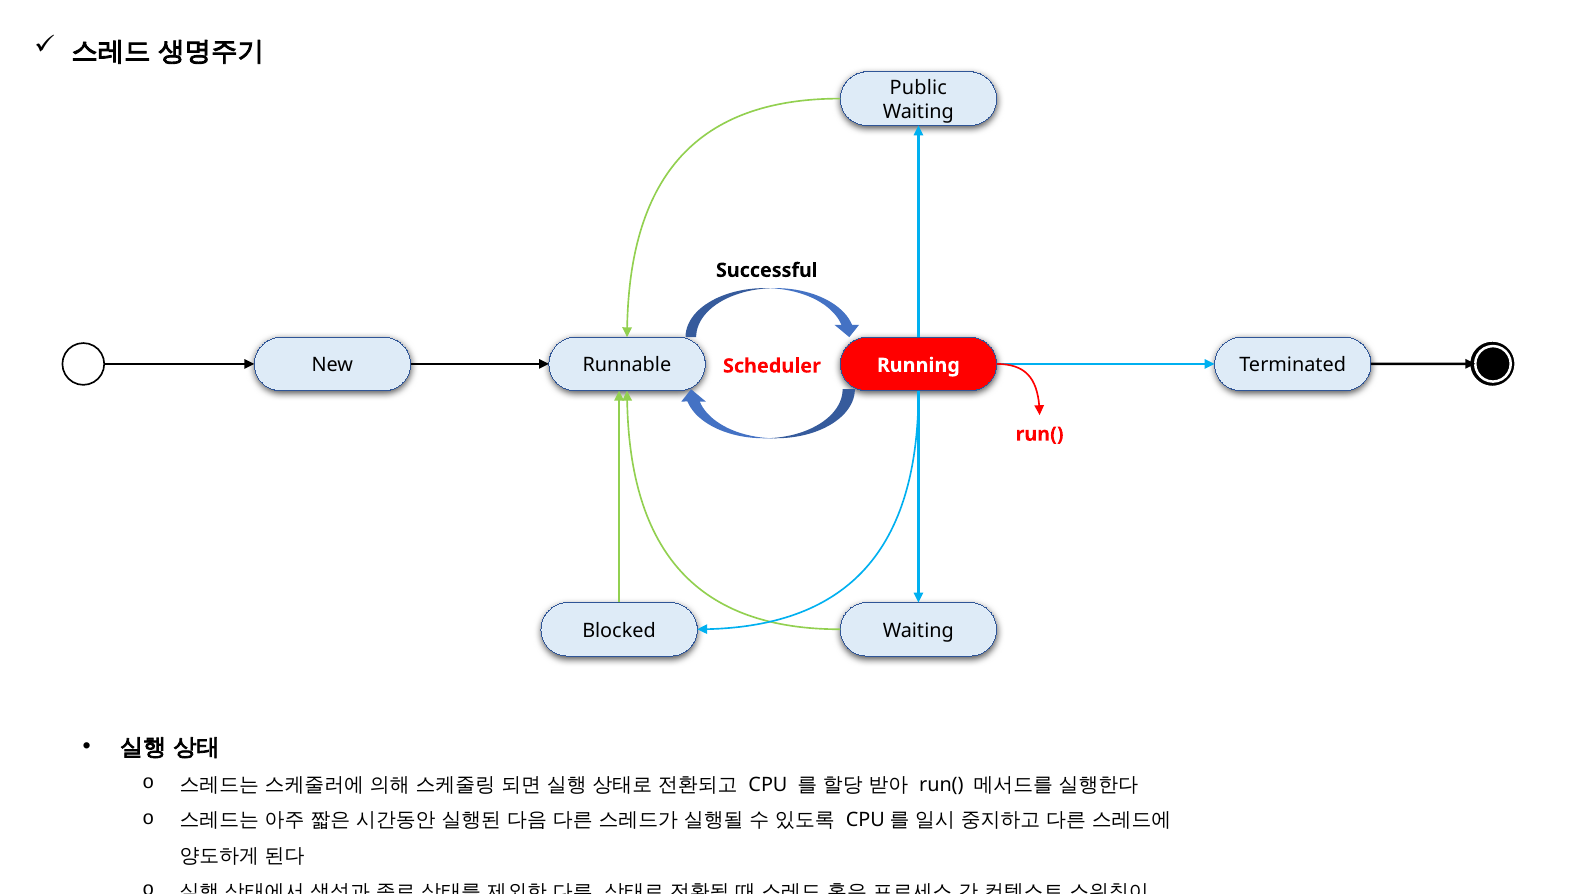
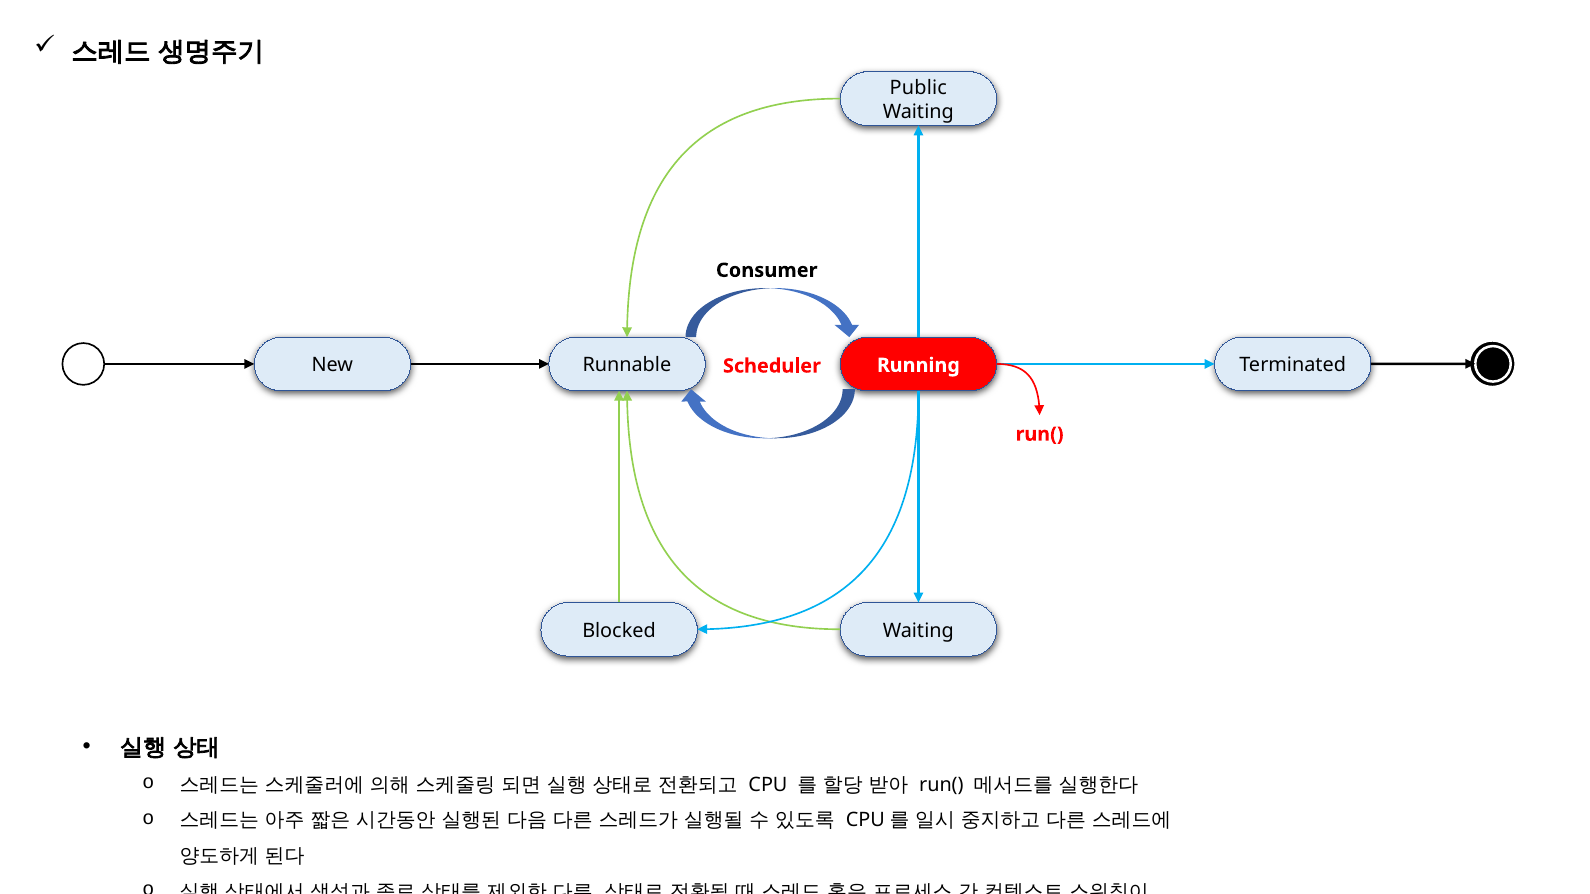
Successful: Successful -> Consumer (767, 270)
